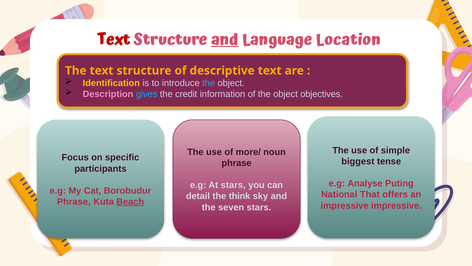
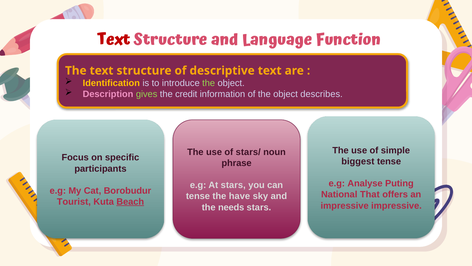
and underline: present -> none (225, 40)
Location: Location -> Function (348, 40)
the colour: light blue -> light green (209, 83)
gives colour: light blue -> light green (147, 94)
objectives: objectives -> describes (322, 94)
more/: more/ -> stars/ (248, 152)
detail: detail -> tense (198, 196)
think: think -> have (239, 196)
Phrase: Phrase -> Tourist (74, 201)
seven: seven -> needs (231, 207)
